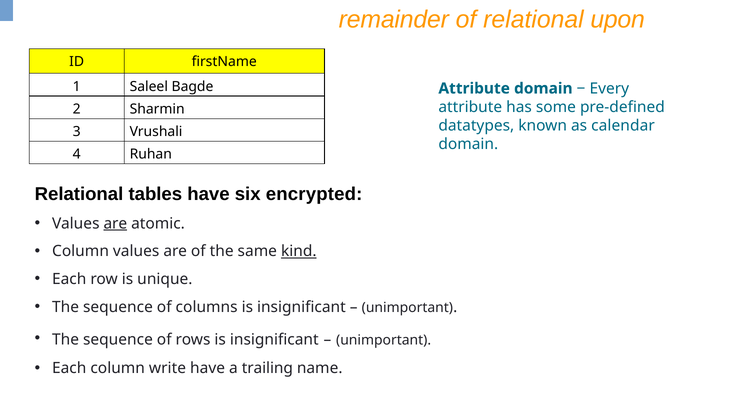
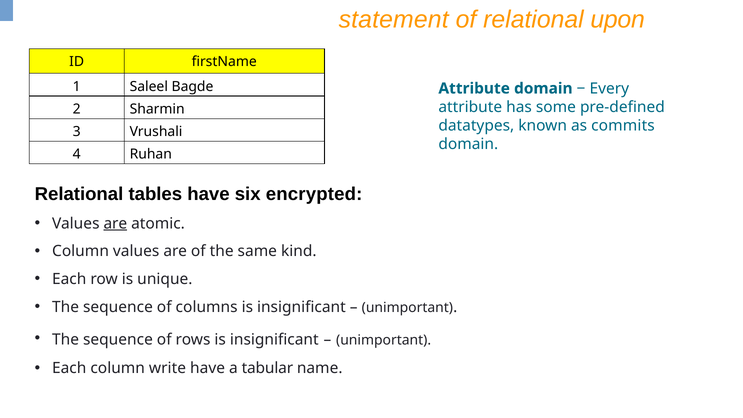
remainder: remainder -> statement (394, 19)
calendar: calendar -> commits (623, 126)
kind underline: present -> none (299, 251)
trailing: trailing -> tabular (267, 368)
